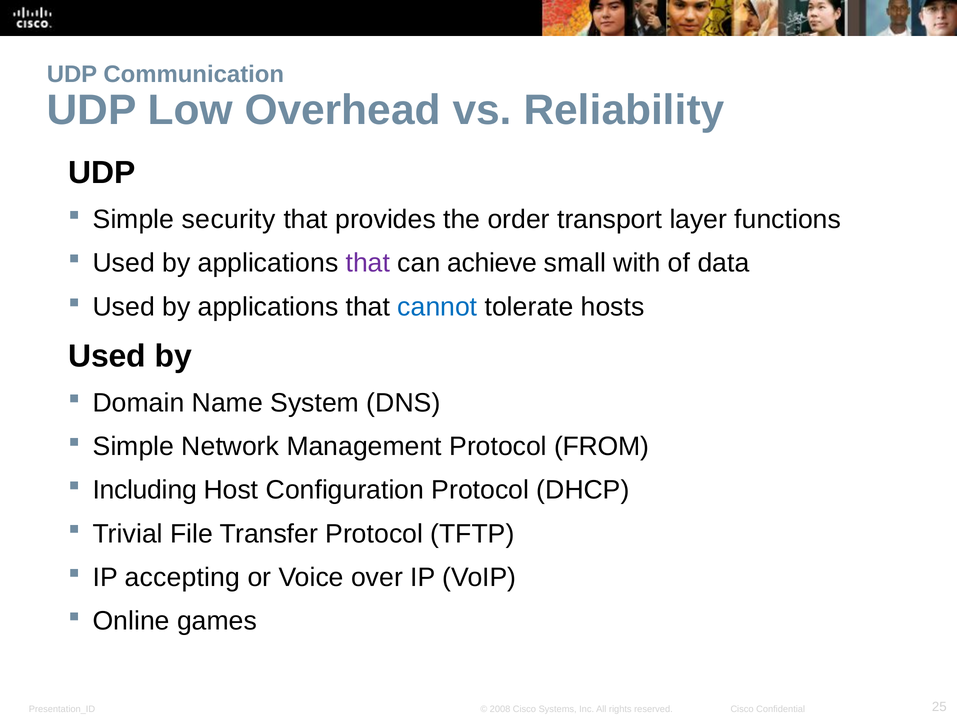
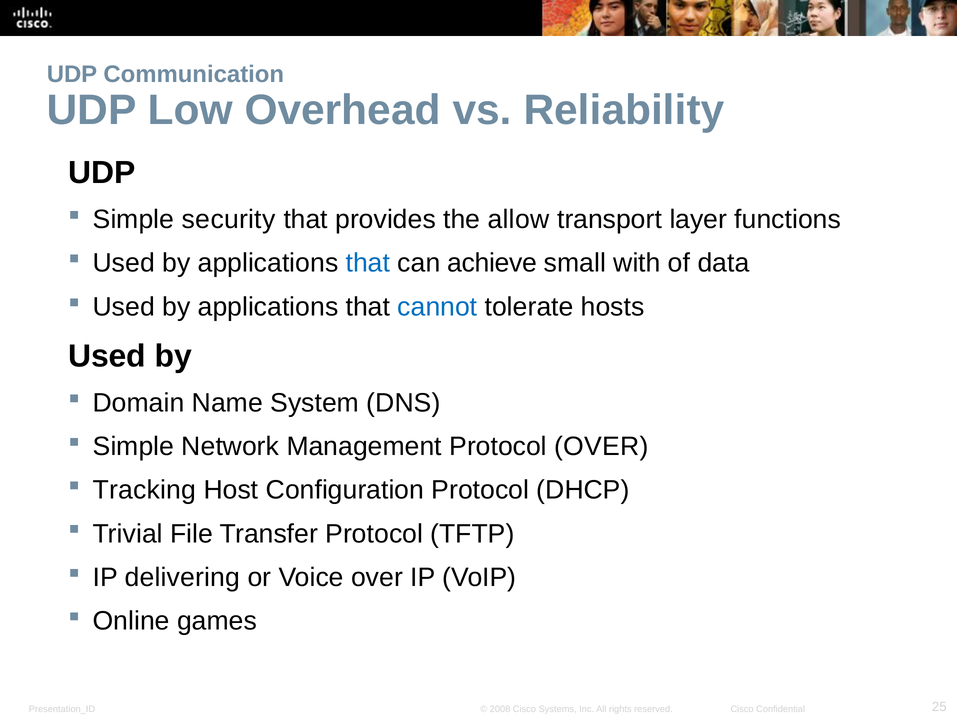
order: order -> allow (518, 219)
that colour: purple -> blue (368, 263)
Protocol FROM: FROM -> OVER (601, 446)
Including: Including -> Tracking (145, 490)
accepting: accepting -> delivering (182, 577)
